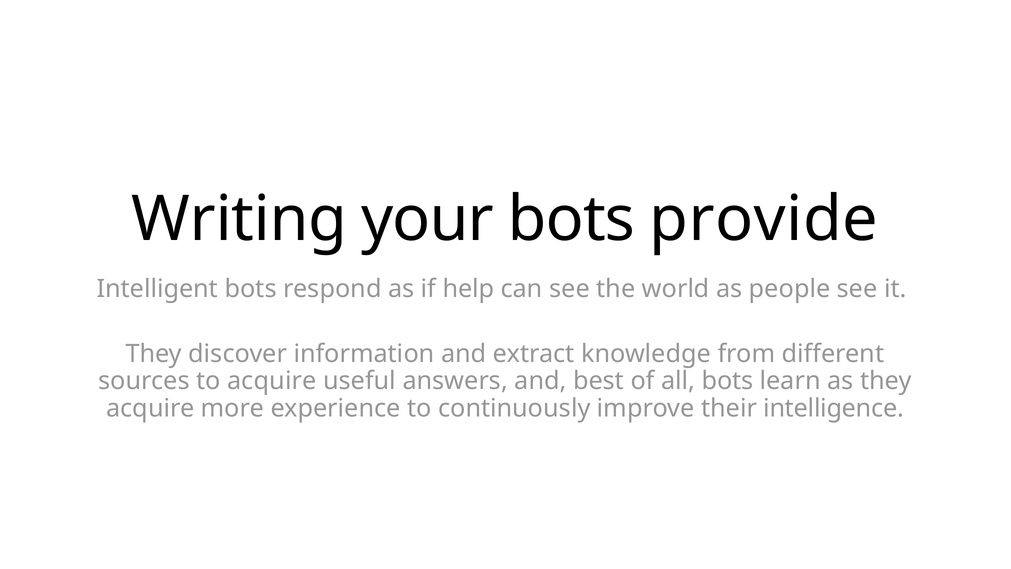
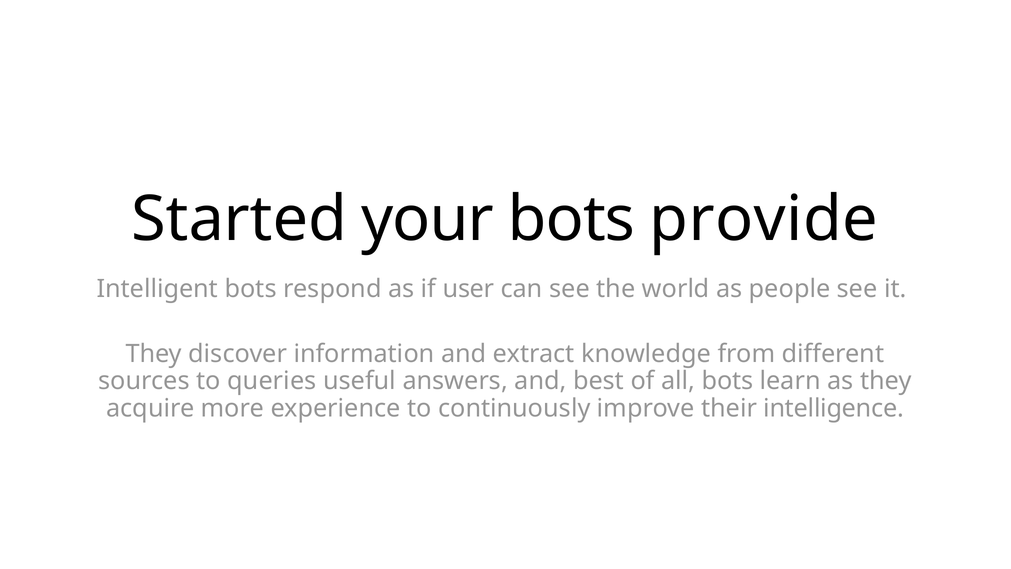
Writing: Writing -> Started (239, 219)
help: help -> user (469, 289)
to acquire: acquire -> queries (272, 381)
